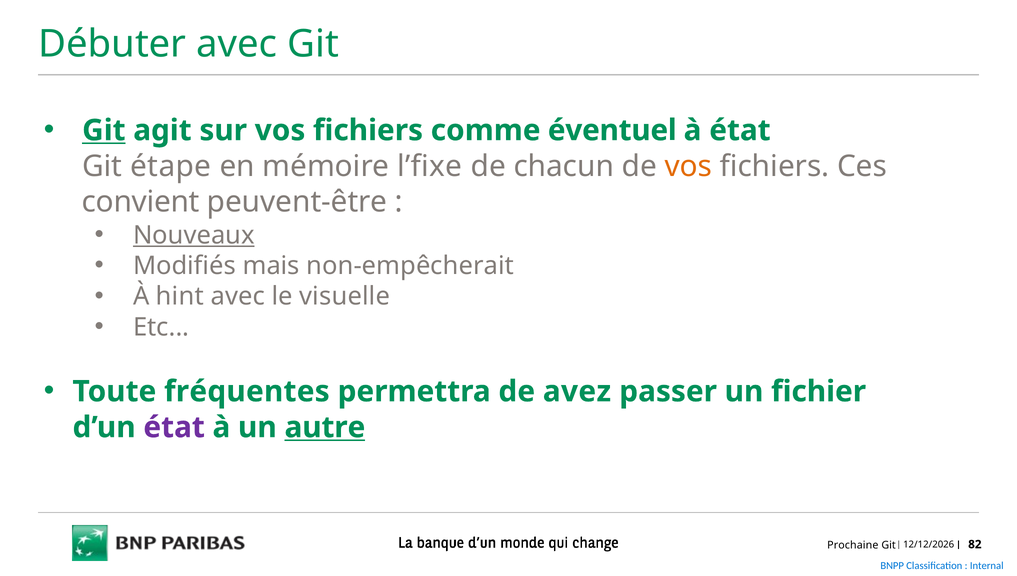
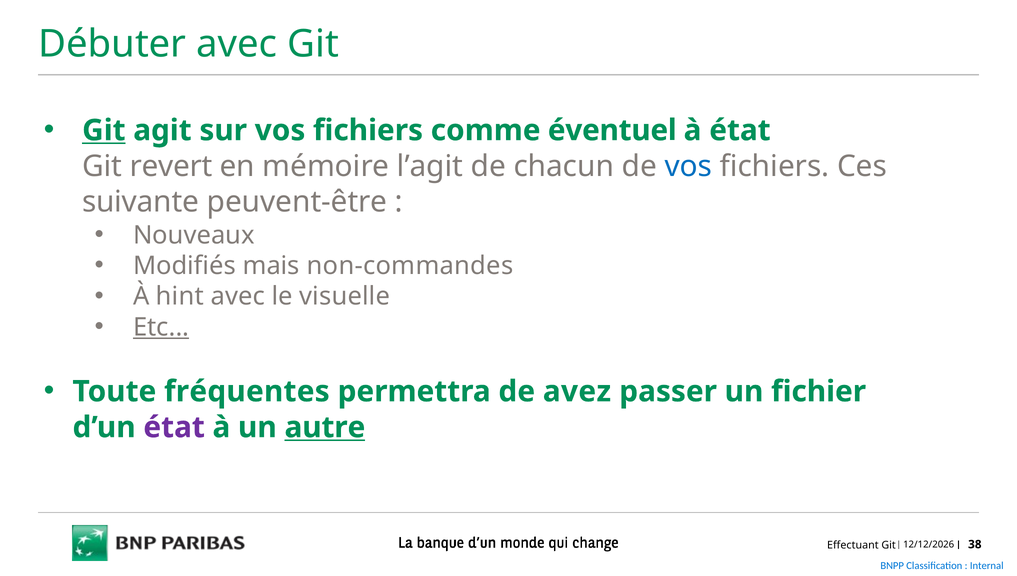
étape: étape -> revert (171, 166)
l’fixe: l’fixe -> l’agit (430, 166)
vos colour: orange -> blue (688, 166)
convient: convient -> suivante (141, 202)
Nouveaux underline: present -> none (194, 235)
non-empêcherait: non-empêcherait -> non-commandes (410, 266)
Etc underline: none -> present (161, 327)
Prochaine: Prochaine -> Effectuant (853, 545)
82: 82 -> 38 (975, 544)
